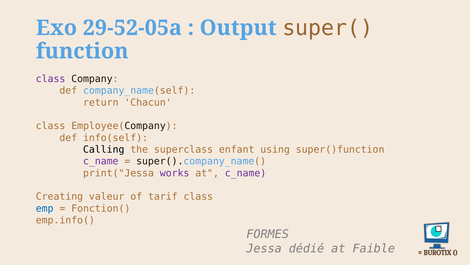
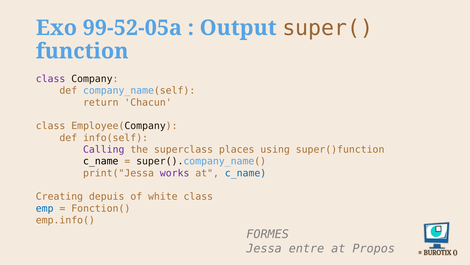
29-52-05a: 29-52-05a -> 99-52-05a (132, 28)
Calling colour: black -> purple (104, 149)
enfant: enfant -> places (237, 149)
c_name colour: purple -> black (101, 161)
c_name colour: purple -> blue (246, 173)
valeur: valeur -> depuis (107, 196)
tarif: tarif -> white (163, 196)
dédié: dédié -> entre (307, 248)
Faible: Faible -> Propos (374, 248)
